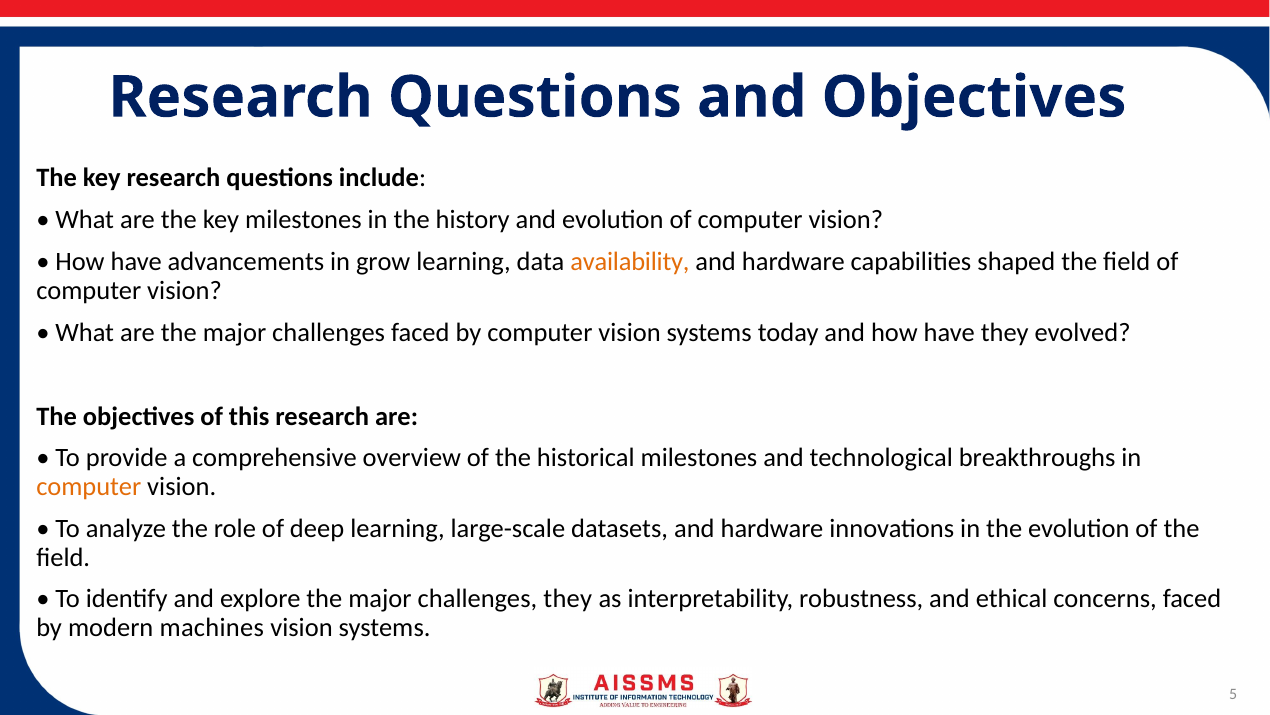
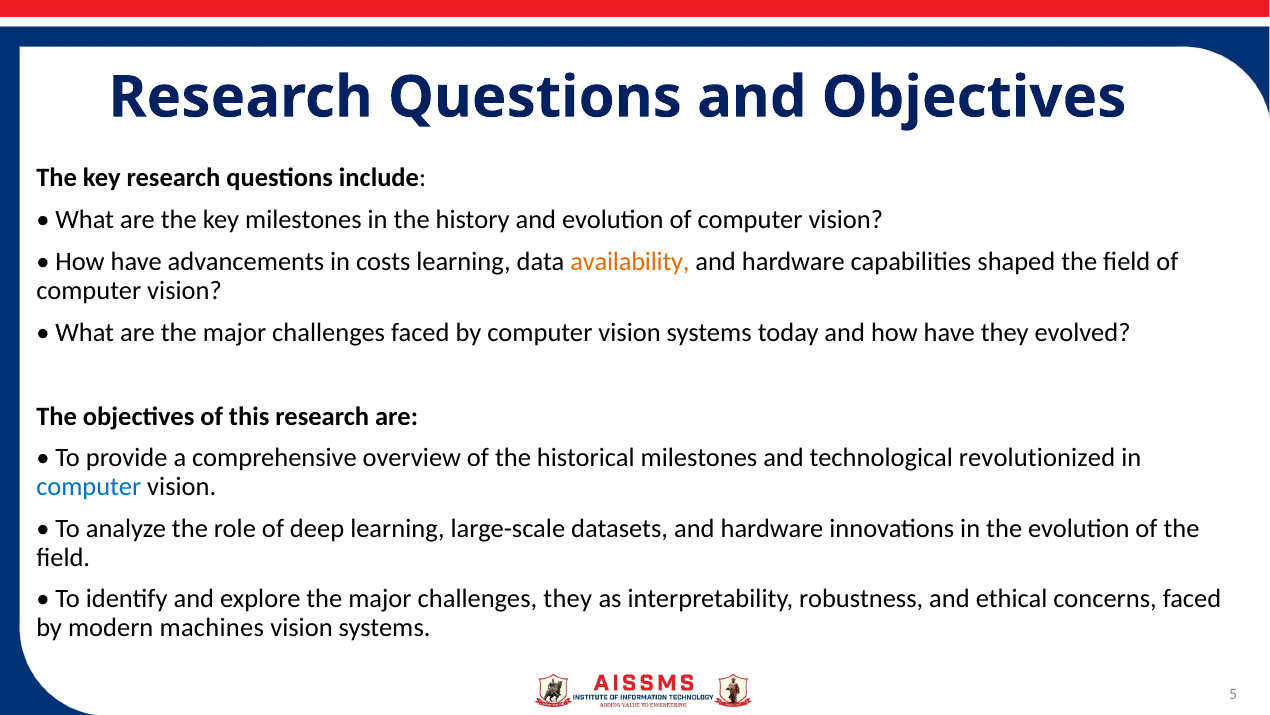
grow: grow -> costs (383, 262)
breakthroughs: breakthroughs -> revolutionized (1037, 458)
computer colour: orange -> blue (89, 486)
